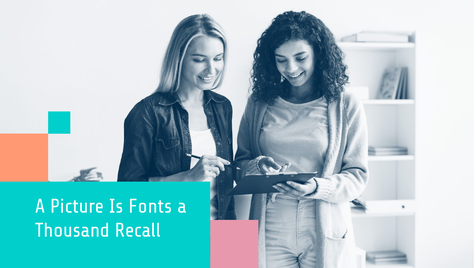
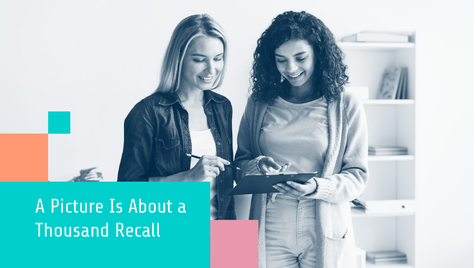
Fonts: Fonts -> About (151, 206)
